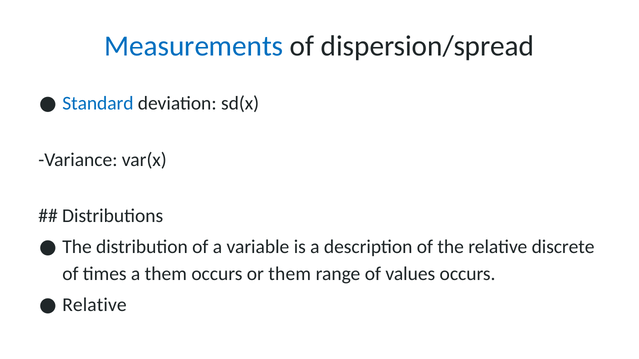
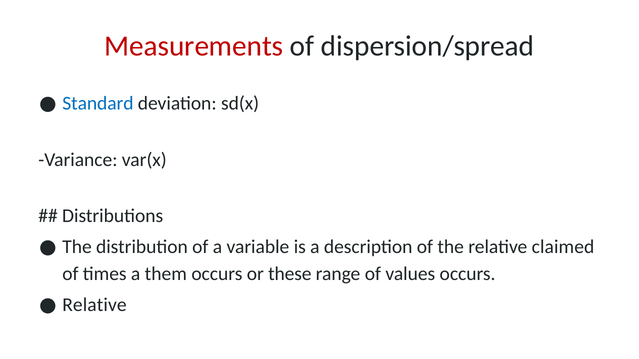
Measurements colour: blue -> red (194, 46)
discrete: discrete -> claimed (563, 247)
or them: them -> these (290, 274)
